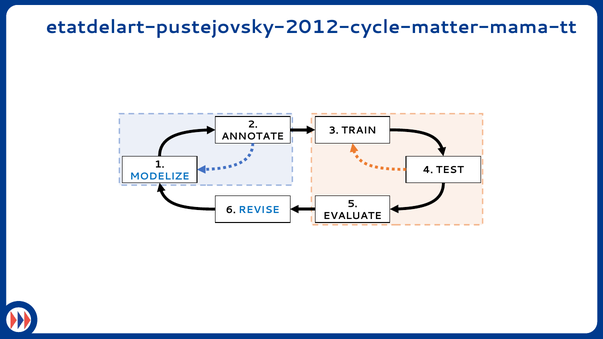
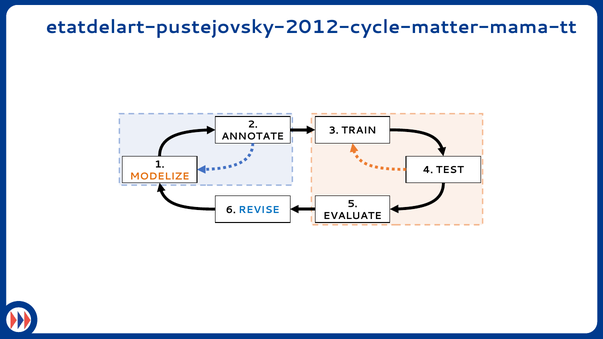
MODELIZE colour: blue -> orange (160, 176)
